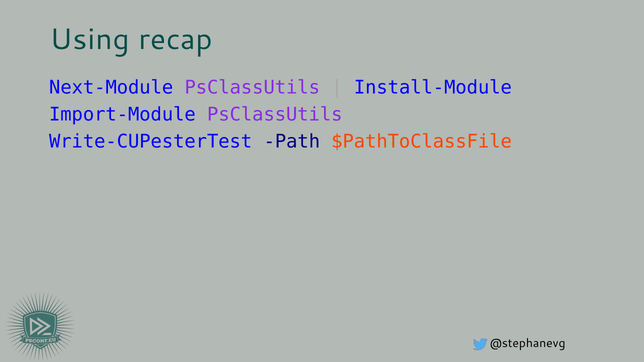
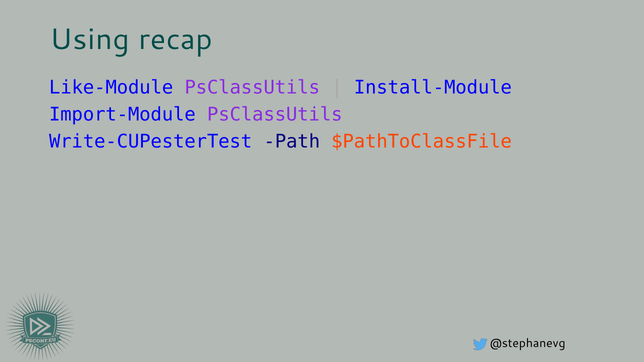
Next-Module: Next-Module -> Like-Module (111, 88)
